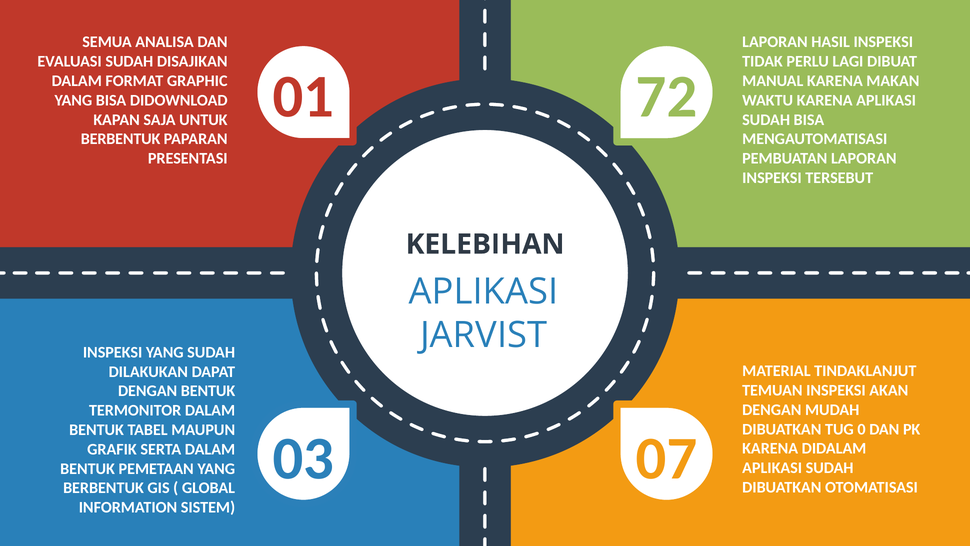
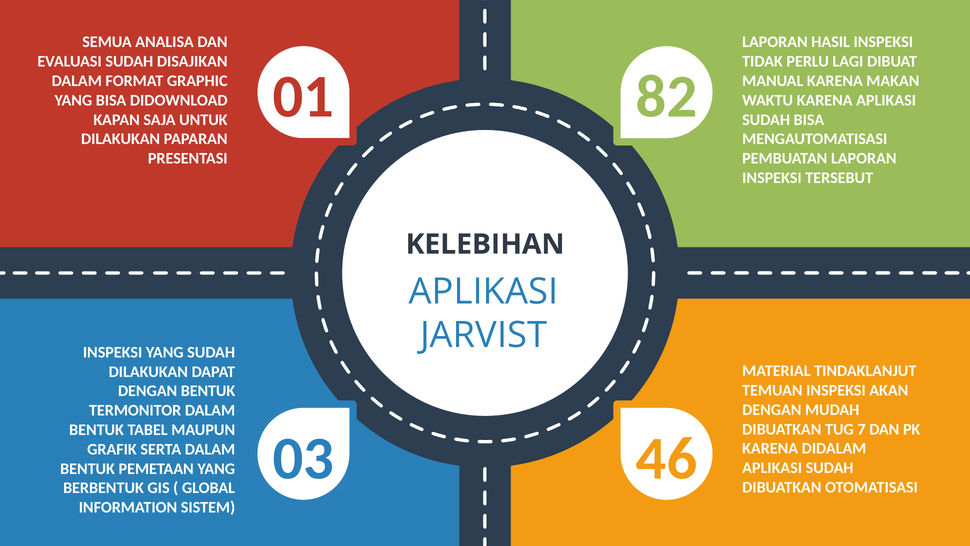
72: 72 -> 82 (667, 97)
BERBENTUK: BERBENTUK -> DILAKUKAN (121, 139)
0: 0 -> 7 (861, 429)
07: 07 -> 46 (667, 458)
